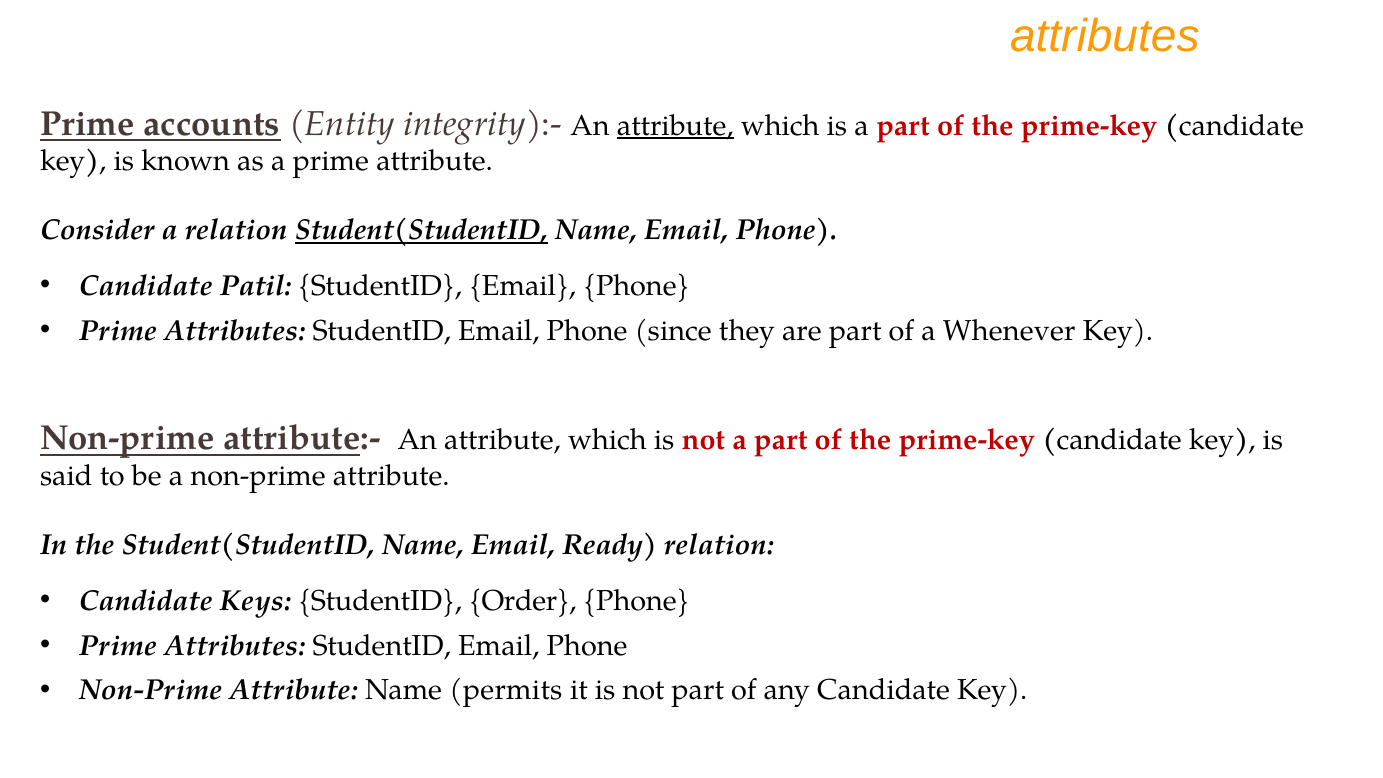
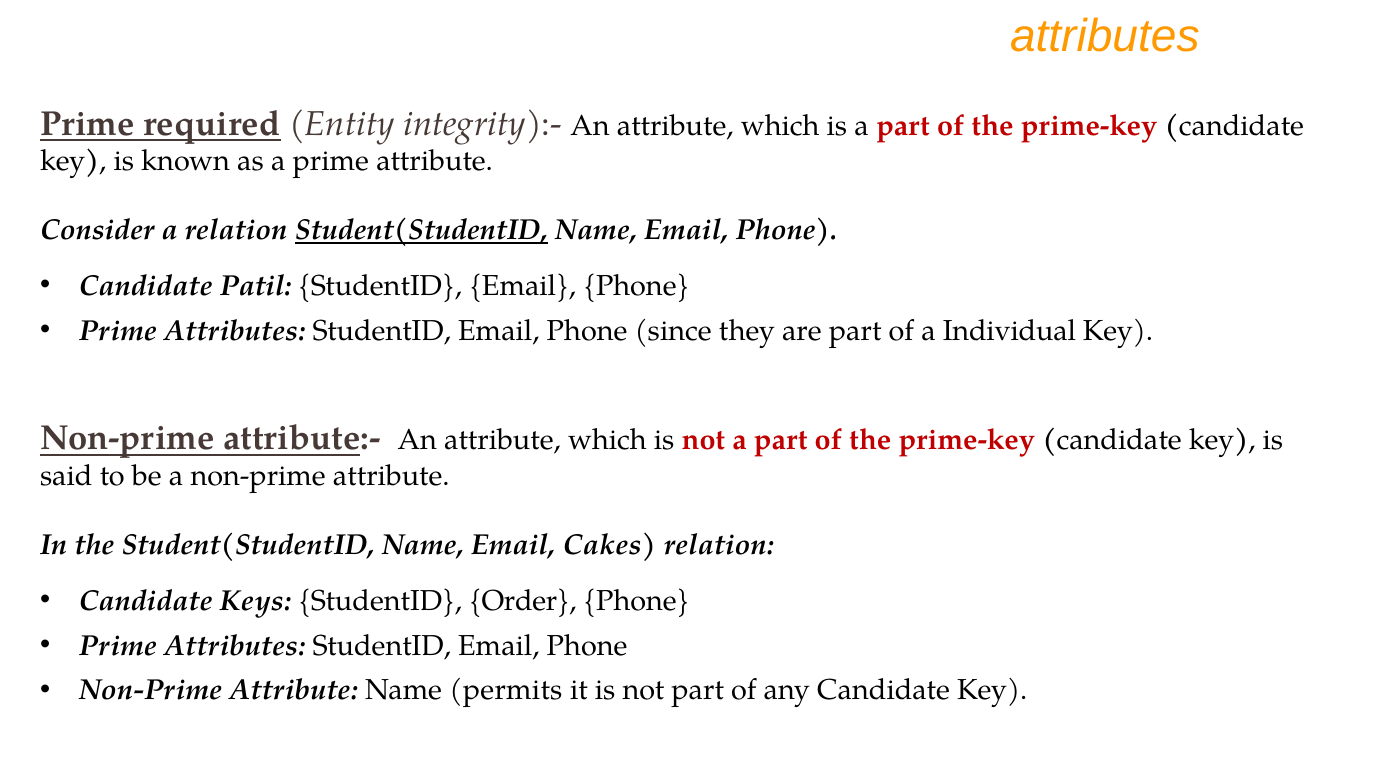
accounts: accounts -> required (212, 124)
attribute underline: present -> none (675, 126)
Whenever: Whenever -> Individual (1009, 331)
Ready: Ready -> Cakes (609, 545)
